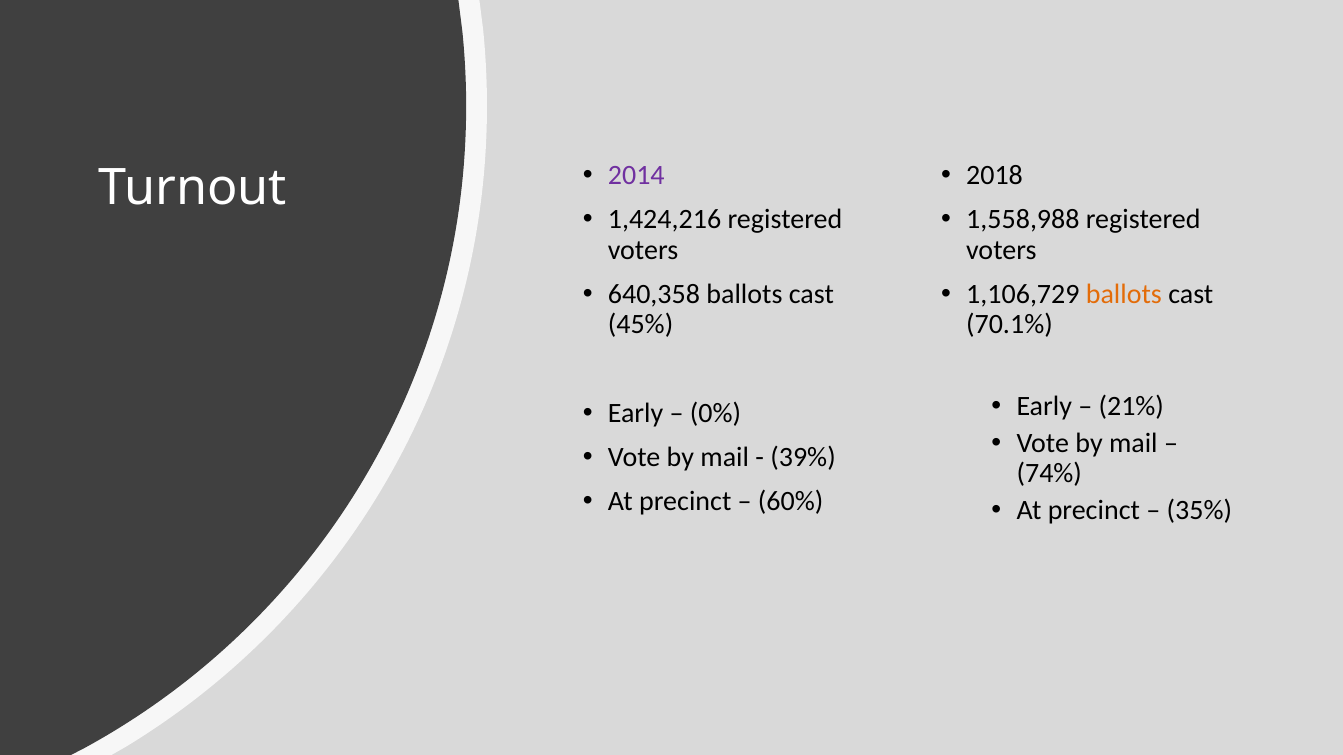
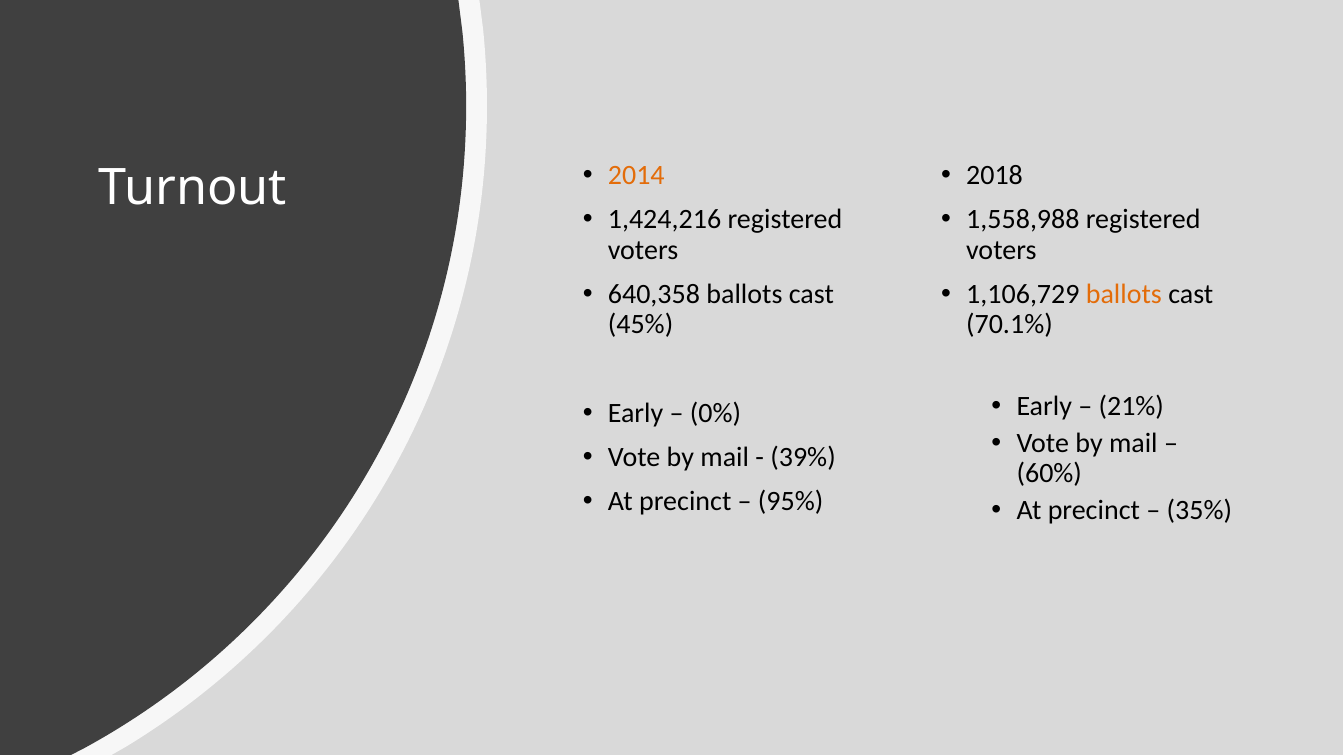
2014 colour: purple -> orange (636, 176)
74%: 74% -> 60% (1049, 474)
60%: 60% -> 95% (791, 502)
